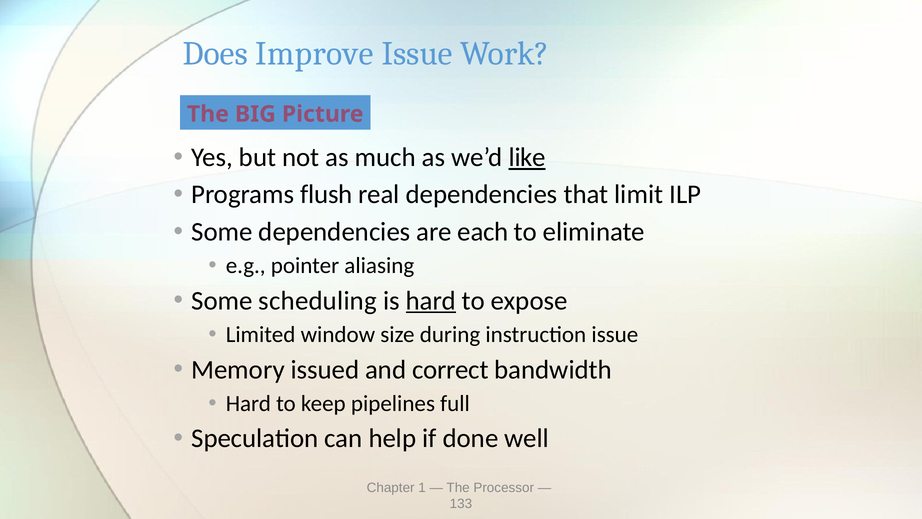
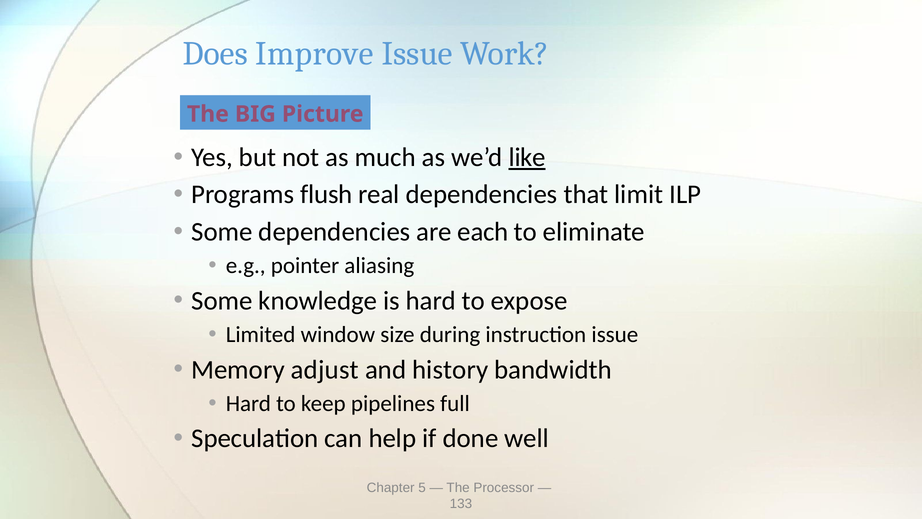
scheduling: scheduling -> knowledge (318, 300)
hard underline: present -> none (431, 300)
issued: issued -> adjust (325, 369)
correct: correct -> history (450, 369)
1: 1 -> 5 (422, 487)
